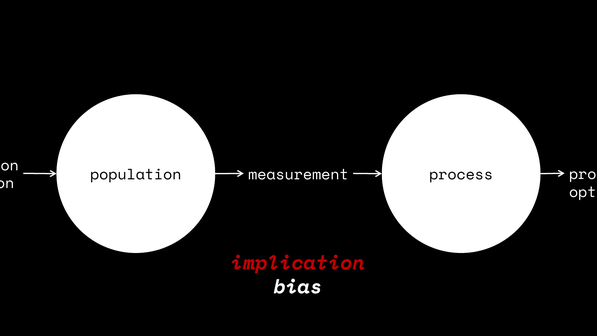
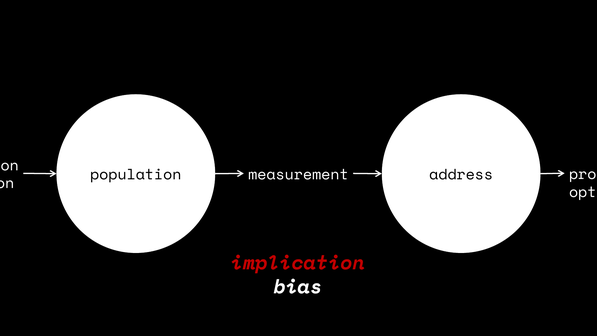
process: process -> address (461, 175)
